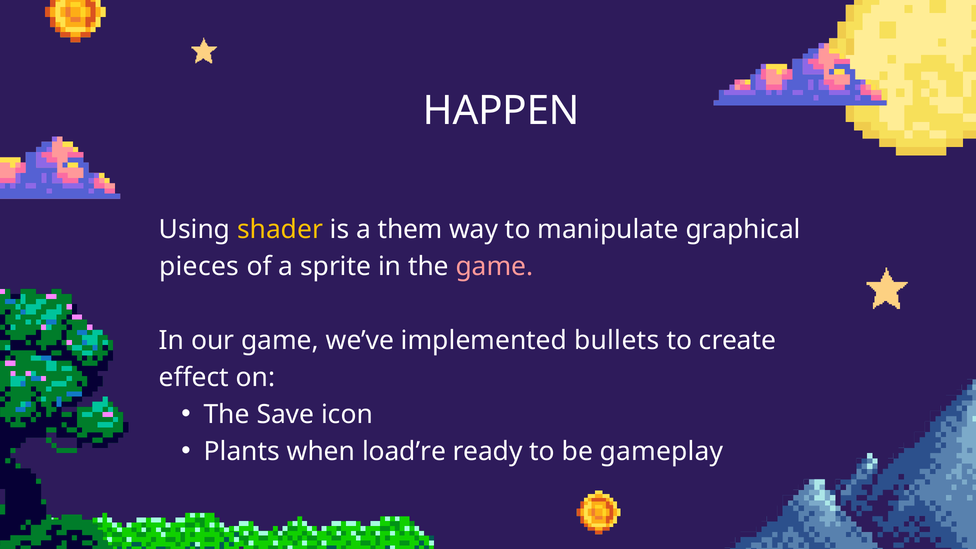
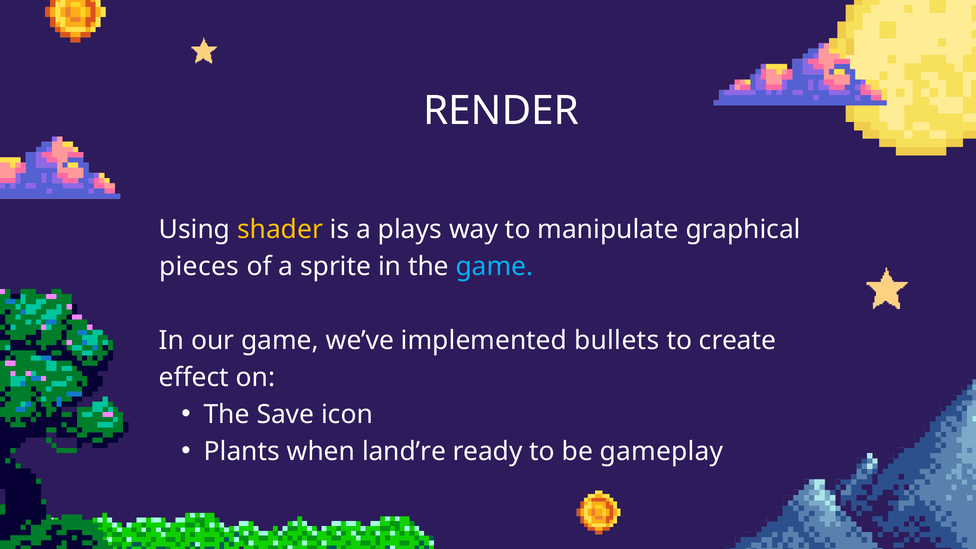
HAPPEN: HAPPEN -> RENDER (501, 111)
them: them -> plays (410, 229)
game colour: pink -> light blue (495, 266)
load’re: load’re -> land’re (404, 451)
